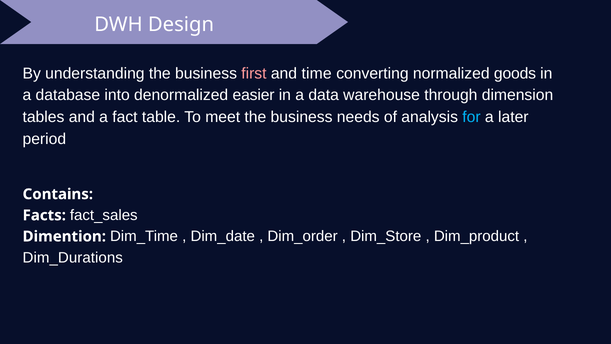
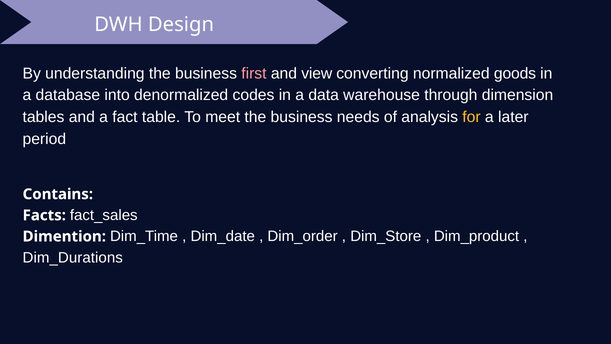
time: time -> view (317, 73)
easier: easier -> codes (253, 95)
for colour: light blue -> yellow (472, 117)
